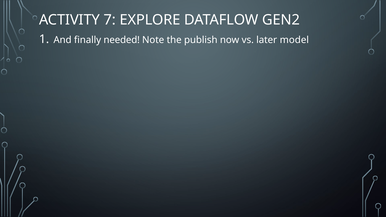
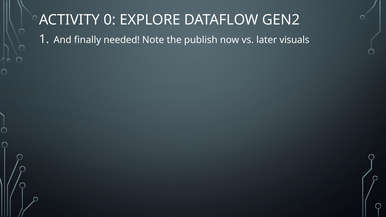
7: 7 -> 0 (110, 20)
model: model -> visuals (294, 40)
